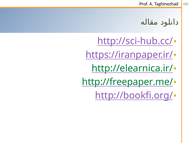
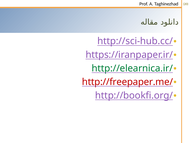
http://freepaper.me/ colour: green -> red (127, 82)
